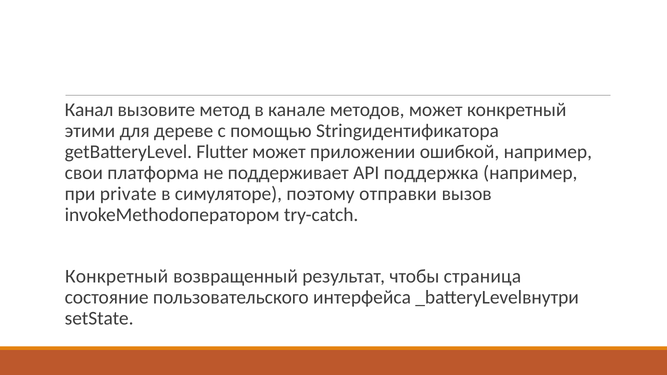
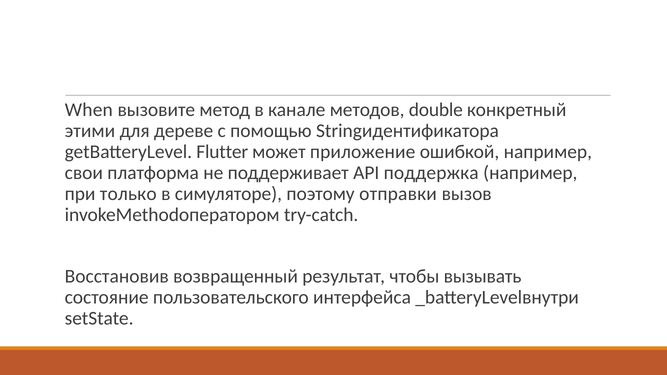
Канал: Канал -> When (89, 110)
методов может: может -> double (436, 110)
приложении: приложении -> приложение (363, 152)
private: private -> только (128, 194)
Конкретный: Конкретный -> Восстановив (117, 277)
страница: страница -> вызывать (483, 277)
